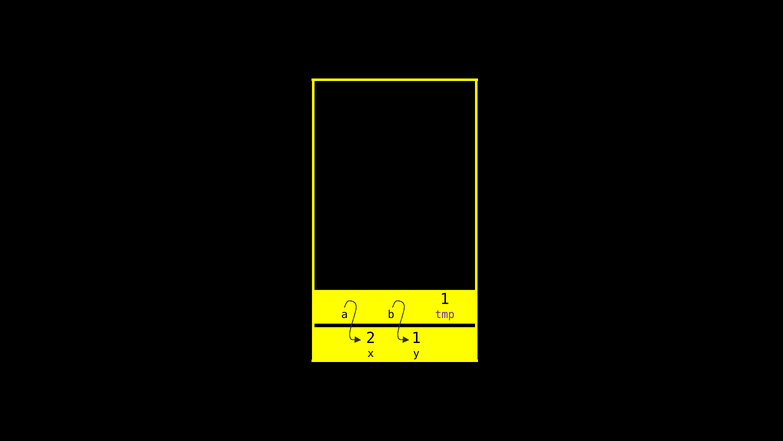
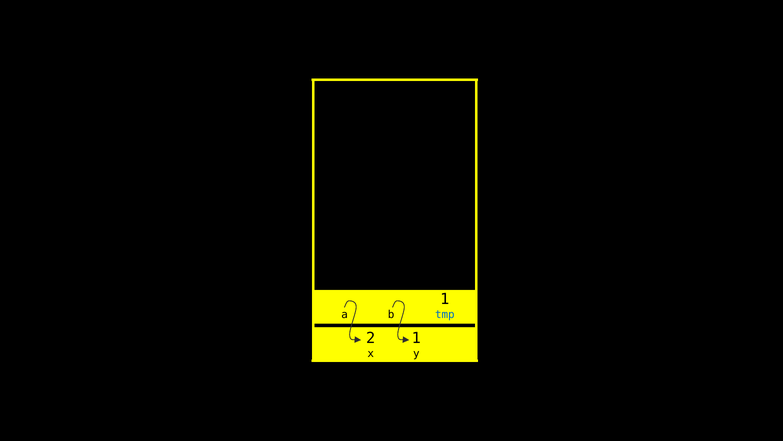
tmp colour: purple -> blue (445, 314)
